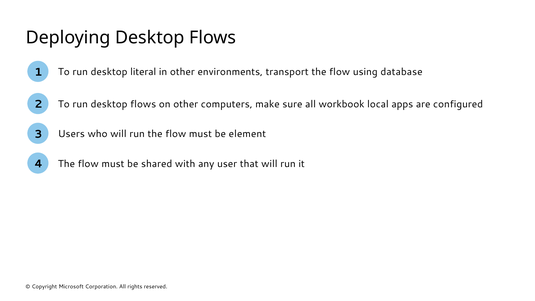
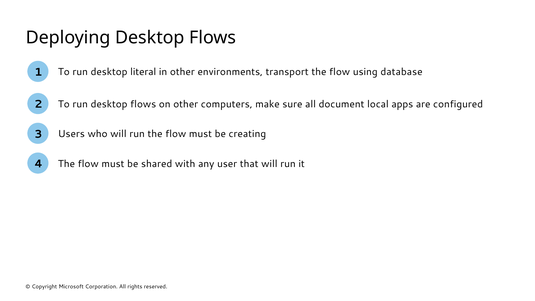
workbook: workbook -> document (342, 104)
element: element -> creating (247, 134)
